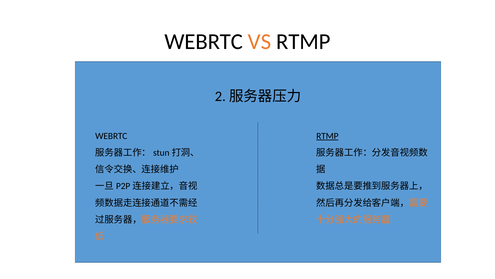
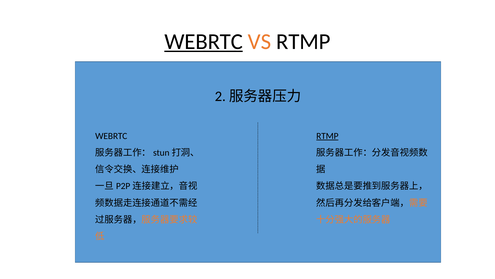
WEBRTC underline: none -> present (204, 42)
